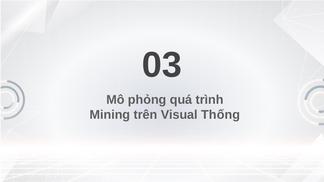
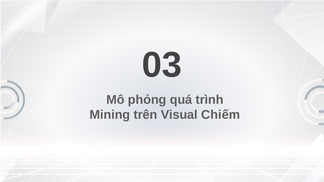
Thống: Thống -> Chiếm (221, 115)
